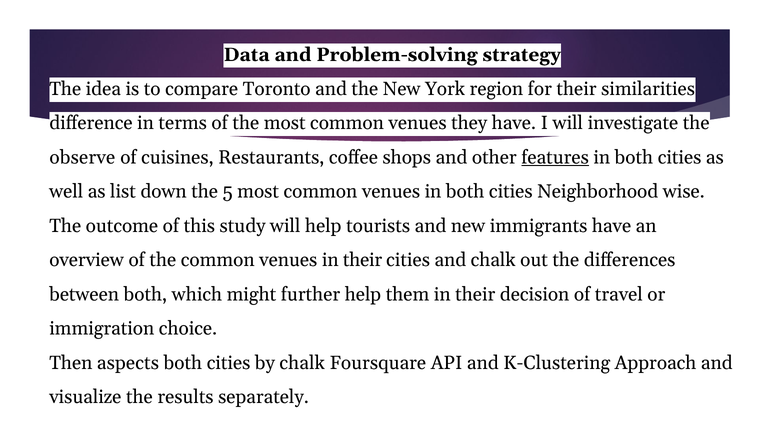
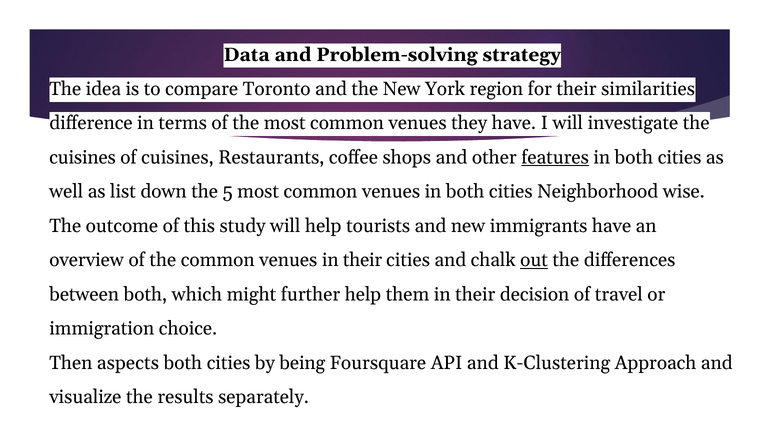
observe: observe -> cuisines (83, 157)
out underline: none -> present (534, 260)
by chalk: chalk -> being (302, 362)
